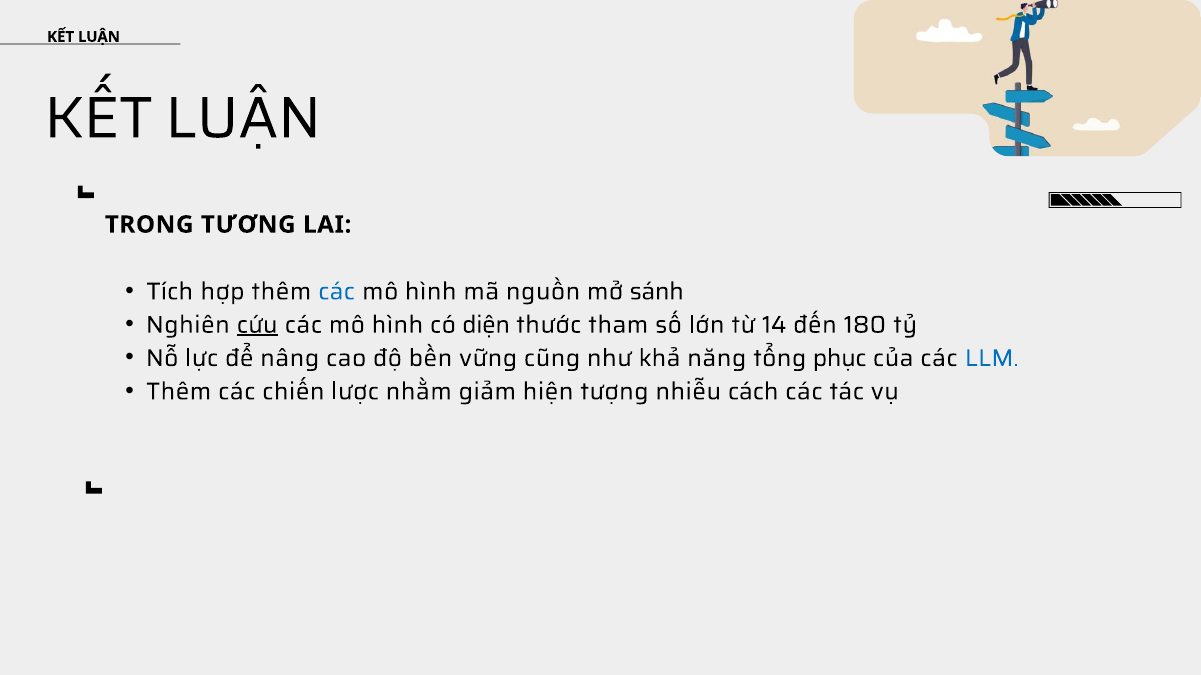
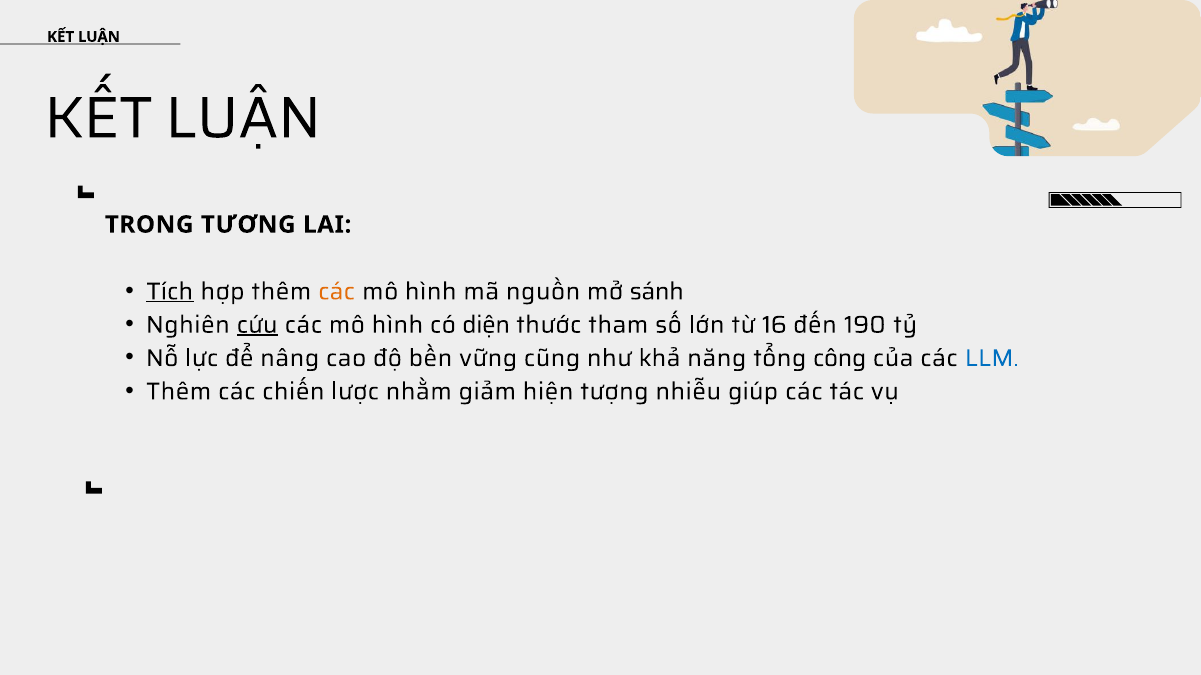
Tích underline: none -> present (170, 292)
các colour: blue -> orange (337, 292)
14: 14 -> 16 (774, 325)
180: 180 -> 190 (865, 325)
phục: phục -> công (840, 358)
cách: cách -> giúp (753, 392)
